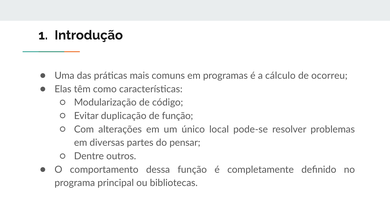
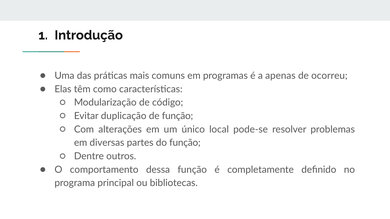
cálculo: cálculo -> apenas (280, 76)
do pensar: pensar -> função (185, 143)
